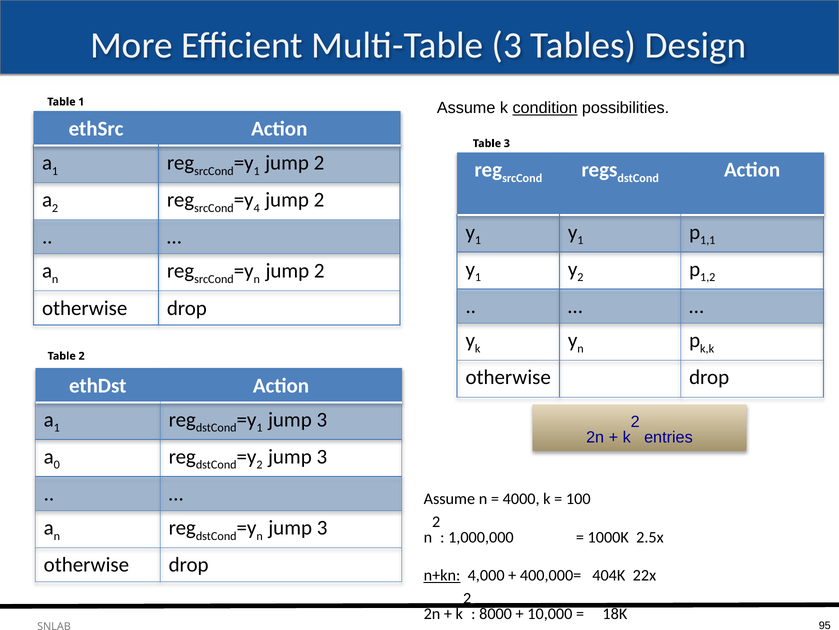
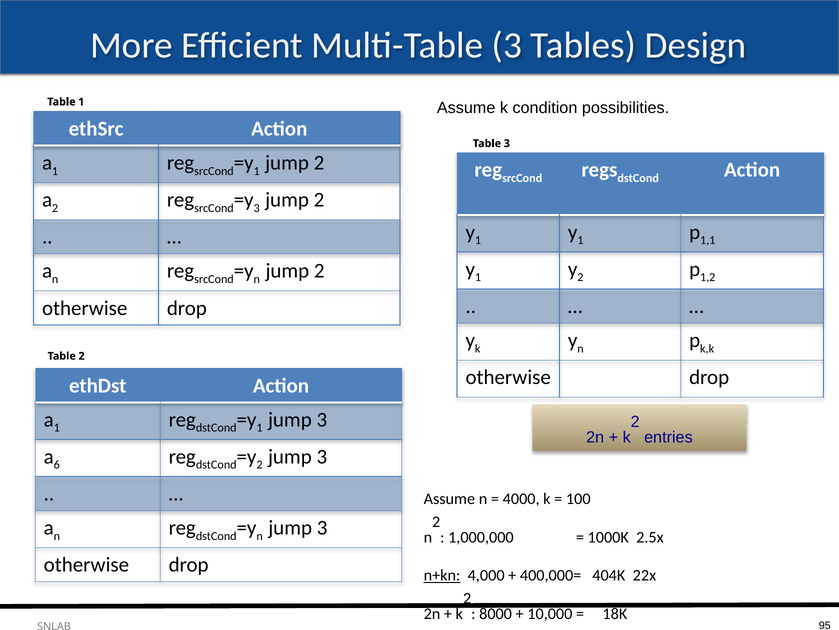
condition underline: present -> none (545, 108)
4: 4 -> 3 (257, 208)
0: 0 -> 6 (57, 464)
